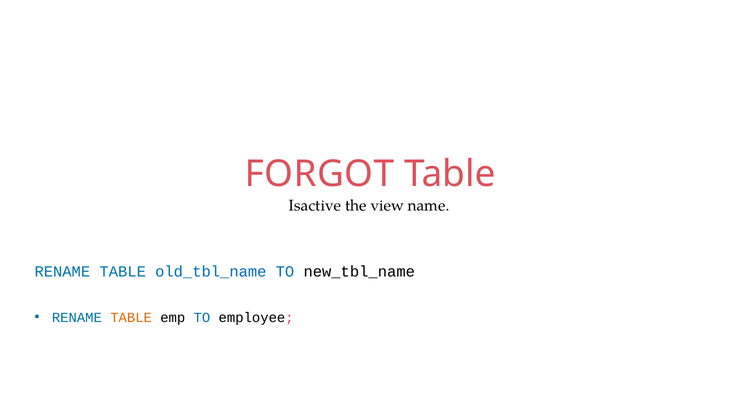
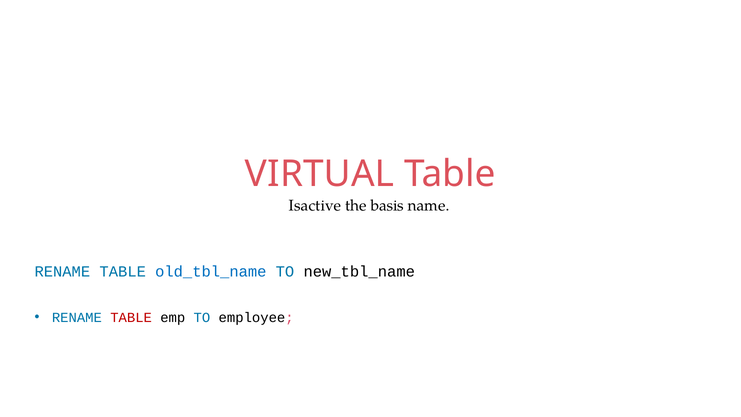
FORGOT: FORGOT -> VIRTUAL (320, 174)
view: view -> basis (387, 205)
TABLE colour: orange -> red (131, 317)
